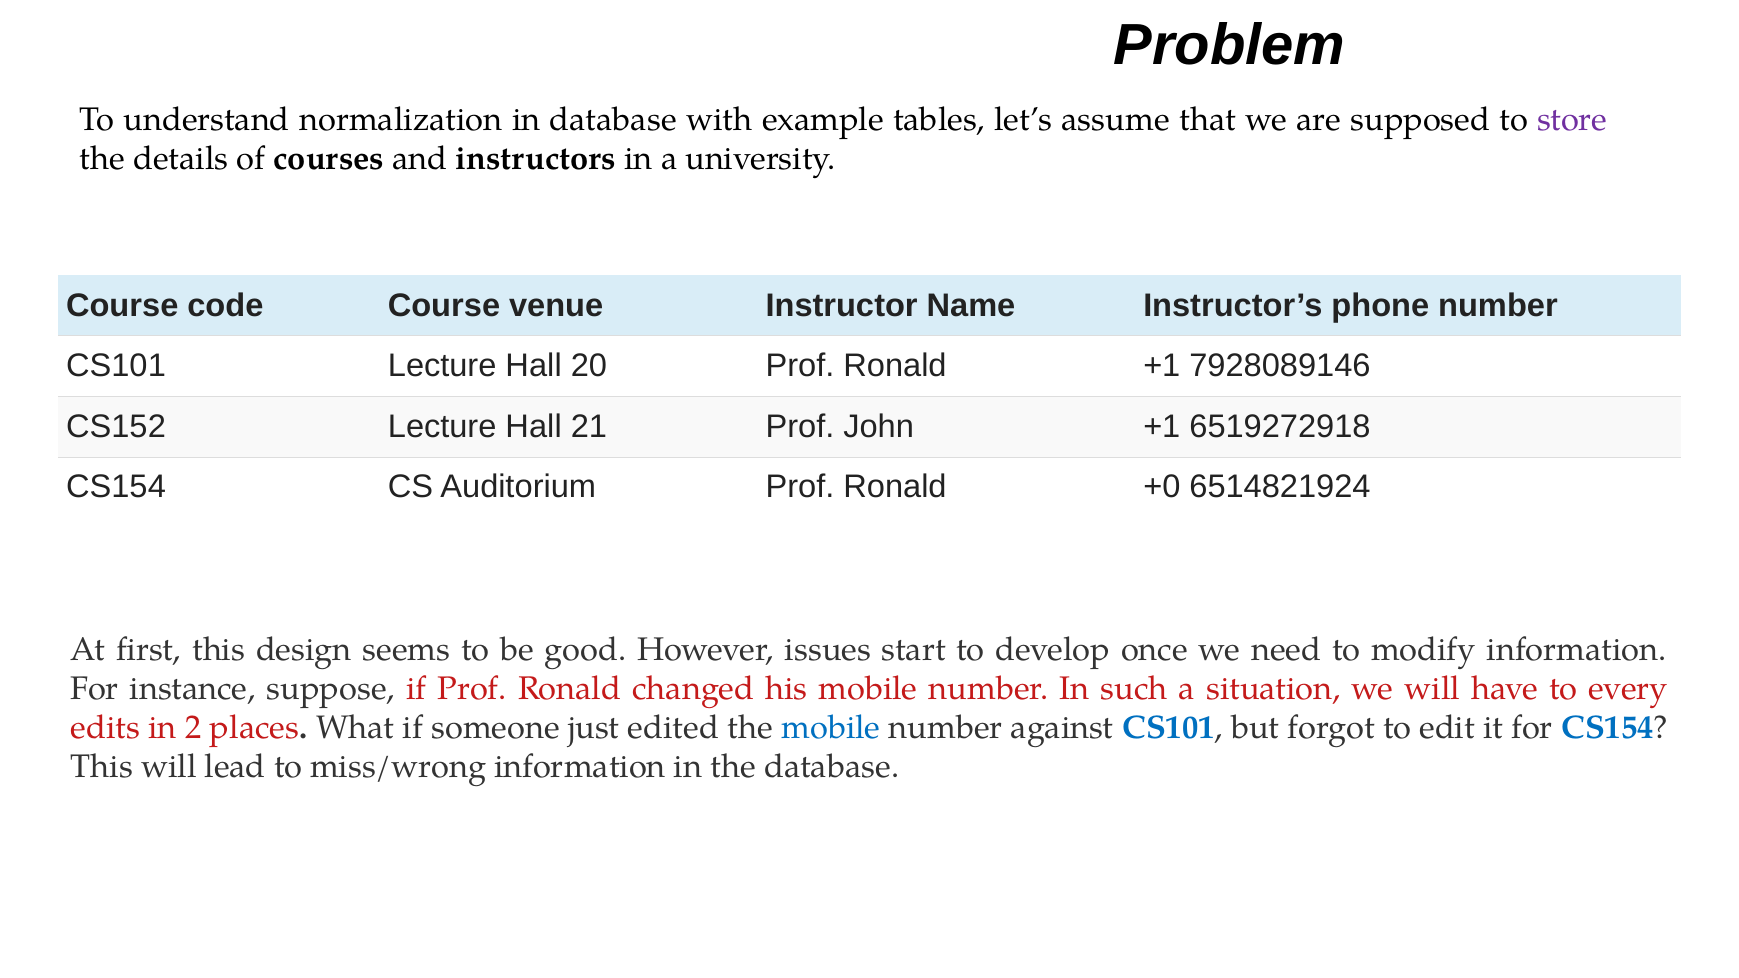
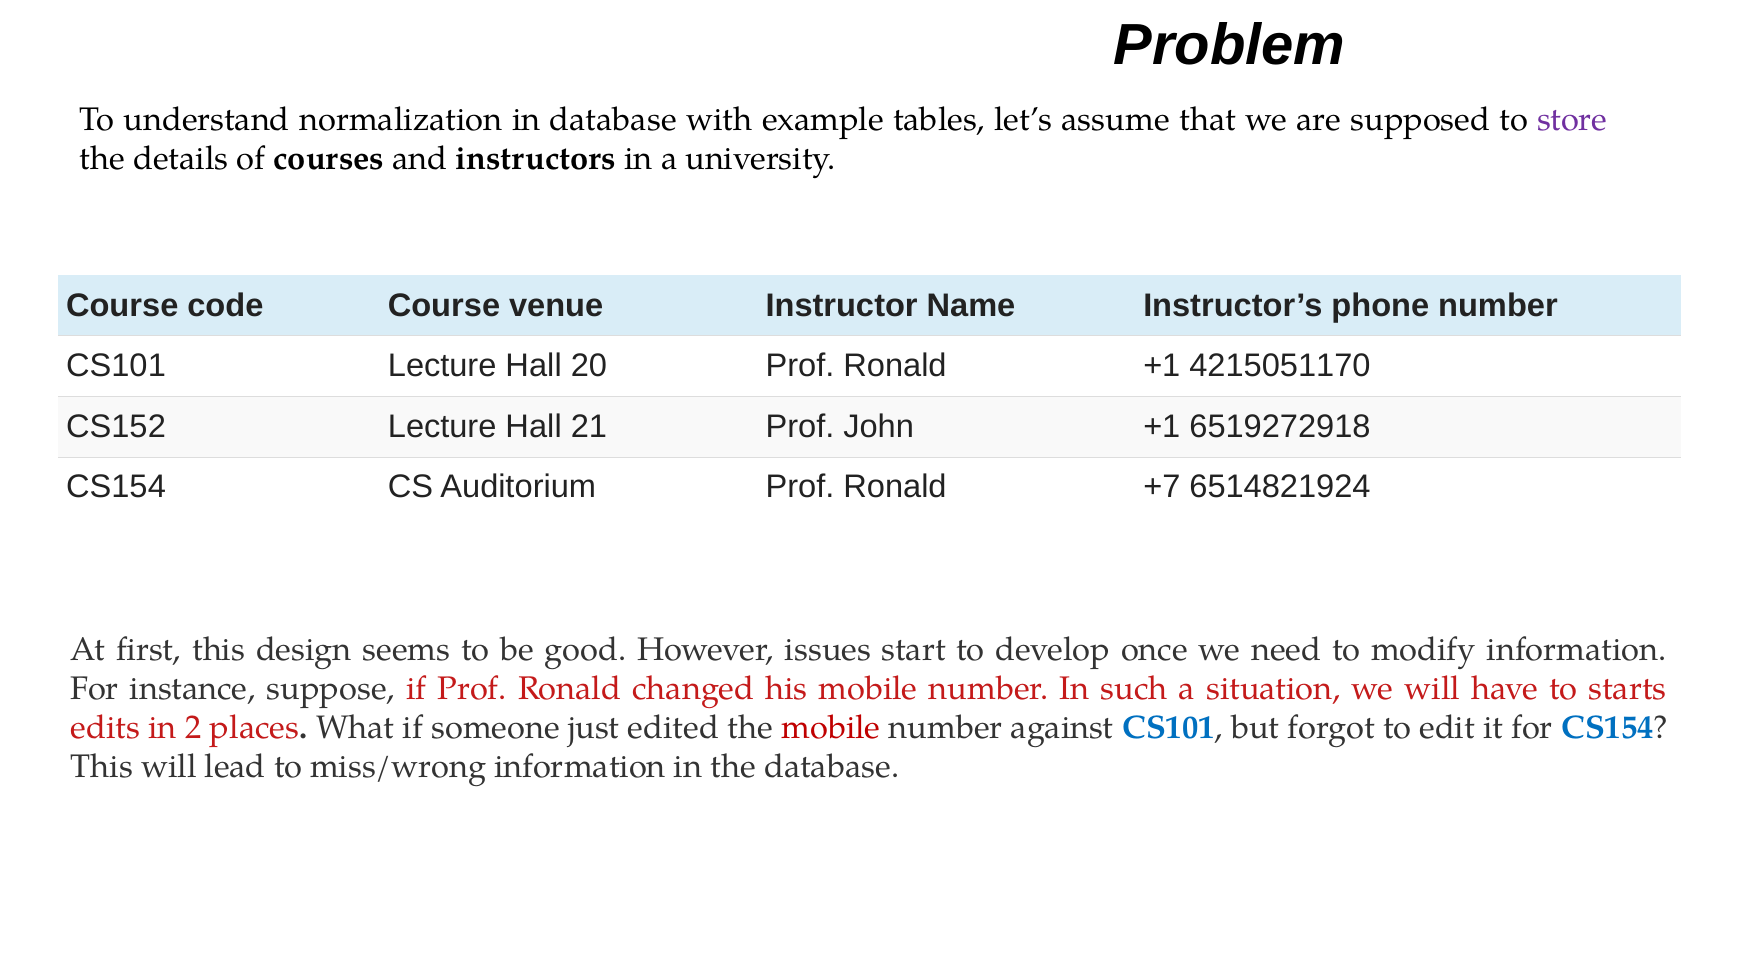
7928089146: 7928089146 -> 4215051170 (1280, 366)
+0: +0 -> +7 (1162, 487)
every: every -> starts (1627, 689)
mobile colour: blue -> red (831, 728)
